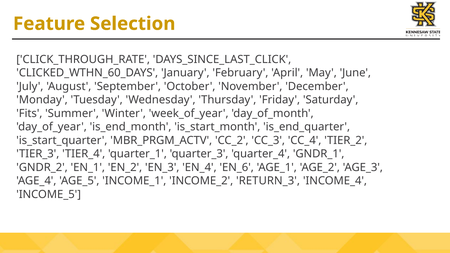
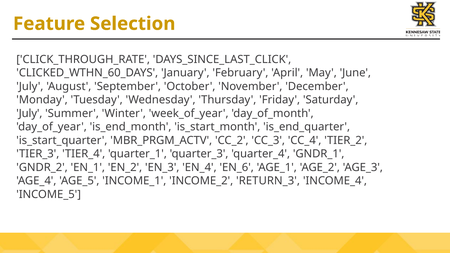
Fits: Fits -> July (29, 113)
